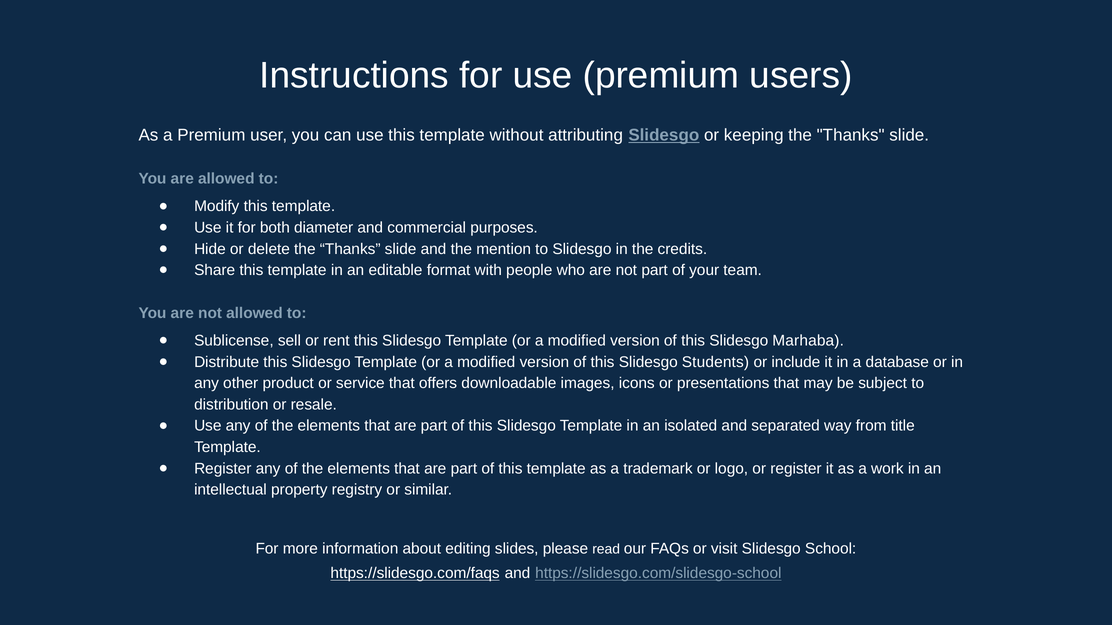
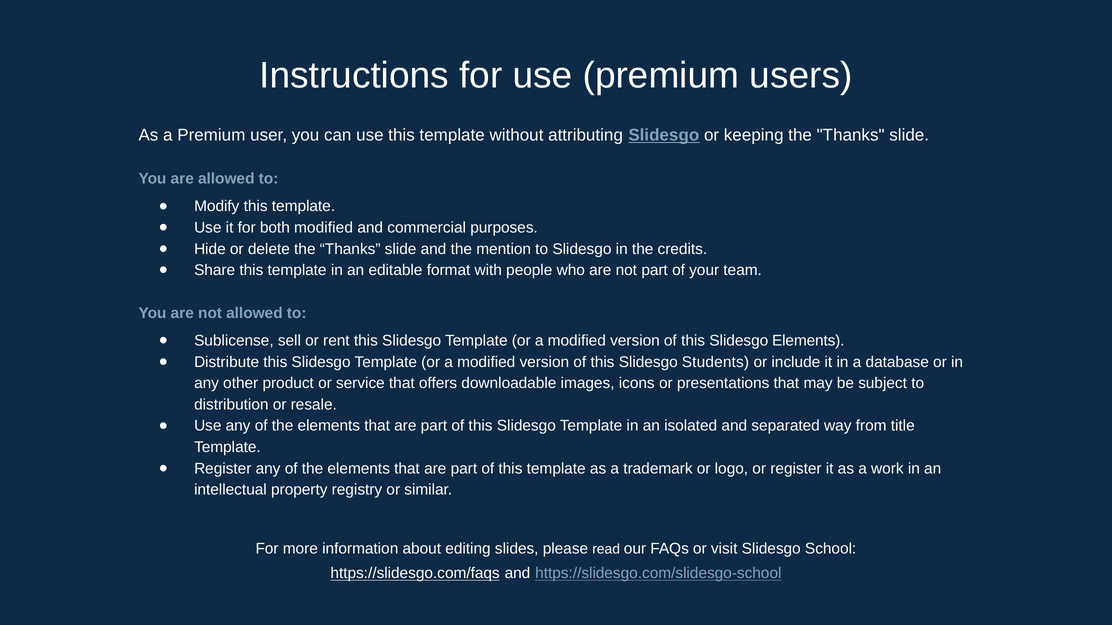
both diameter: diameter -> modified (324, 228)
Slidesgo Marhaba: Marhaba -> Elements (808, 341)
